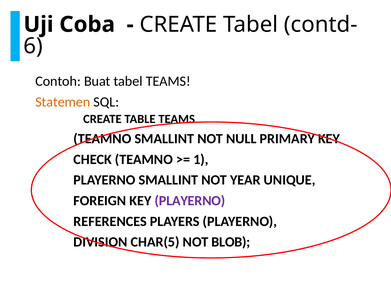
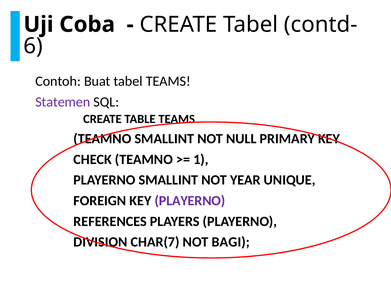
Statemen colour: orange -> purple (63, 102)
CHAR(5: CHAR(5 -> CHAR(7 (155, 242)
BLOB: BLOB -> BAGI (231, 242)
